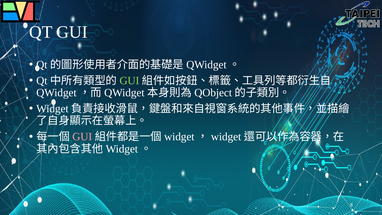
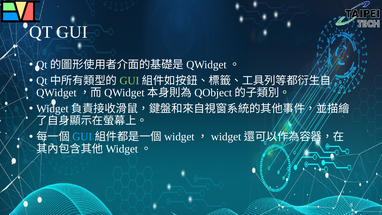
GUI colour: pink -> light blue (82, 137)
